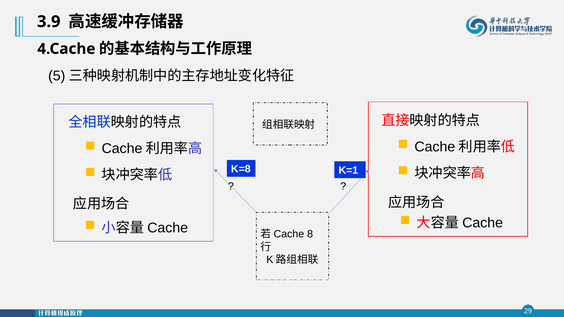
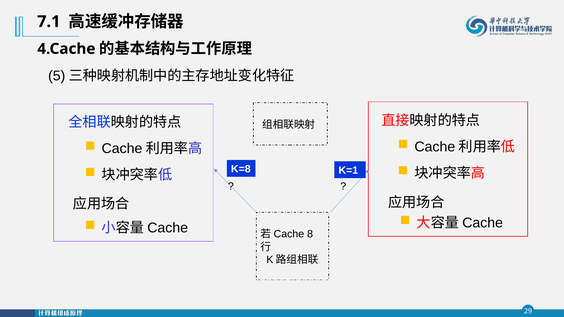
3.9: 3.9 -> 7.1 (49, 22)
